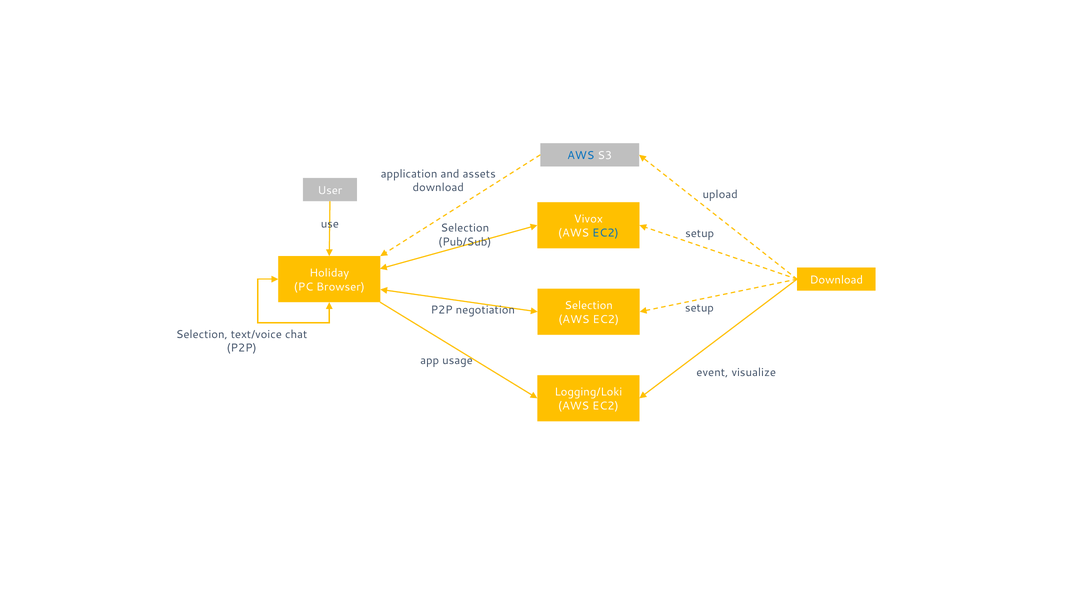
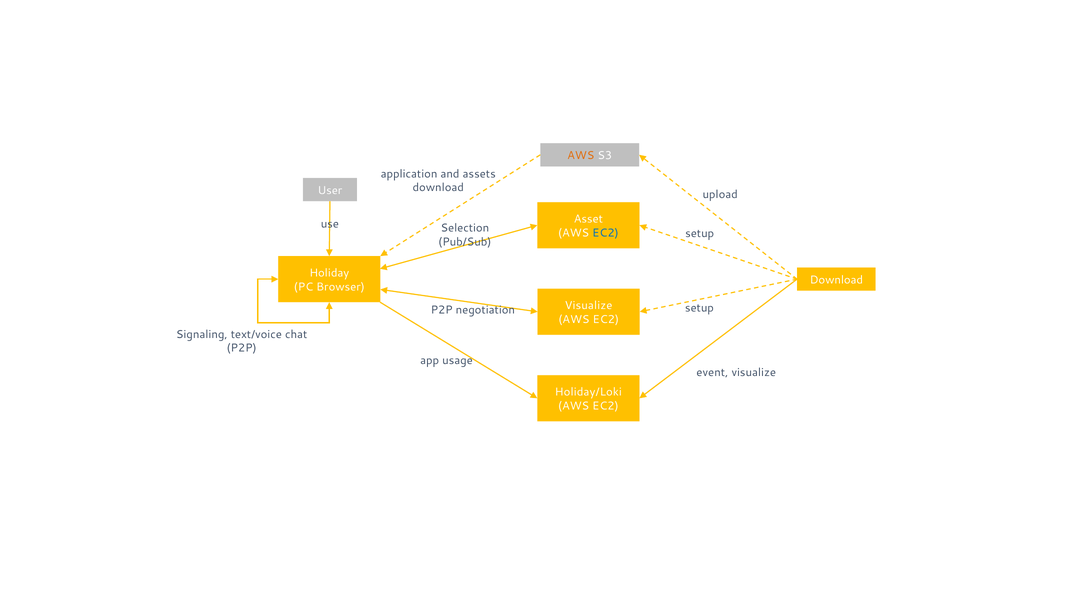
AWS colour: blue -> orange (581, 156)
Vivox: Vivox -> Asset (588, 219)
Selection: Selection -> Visualize (589, 306)
Selection: Selection -> Signaling (202, 334)
Logging/Loki: Logging/Loki -> Holiday/Loki (588, 392)
